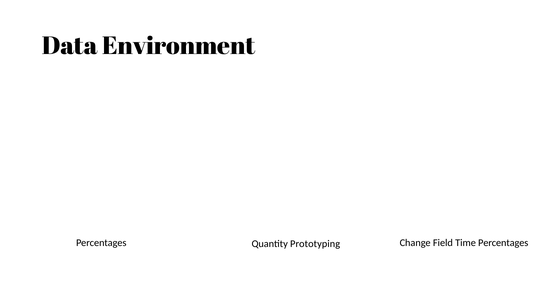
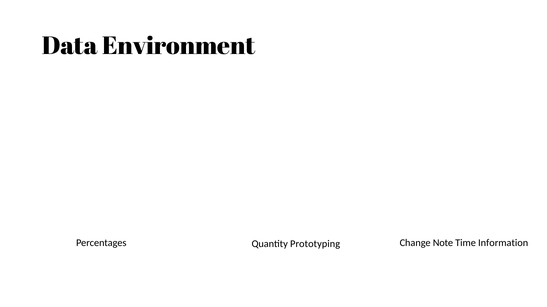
Field: Field -> Note (443, 243)
Time Percentages: Percentages -> Information (503, 243)
